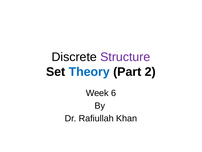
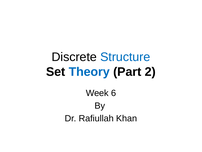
Structure colour: purple -> blue (125, 57)
